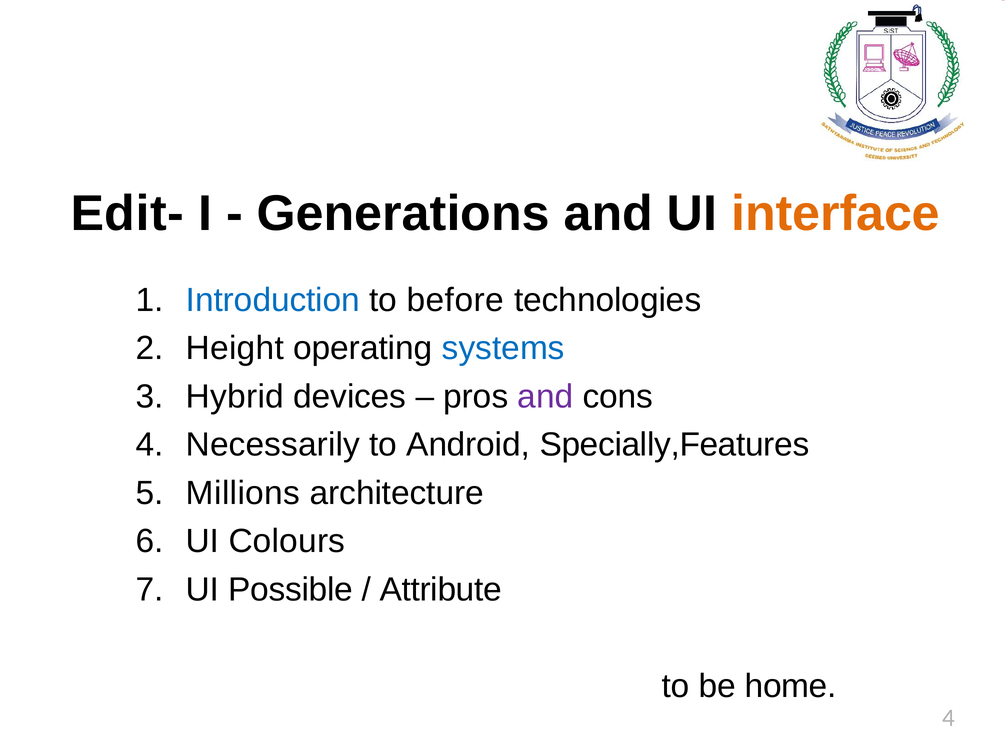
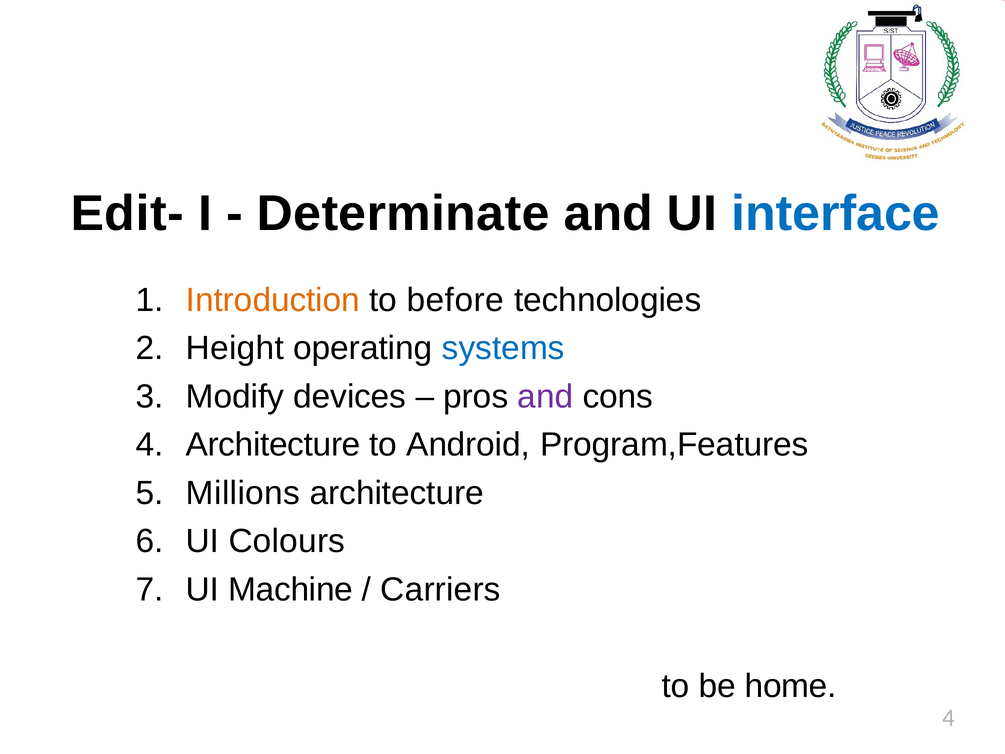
Generations: Generations -> Determinate (403, 213)
interface colour: orange -> blue (836, 213)
Introduction colour: blue -> orange (273, 300)
Hybrid: Hybrid -> Modify (235, 396)
4 Necessarily: Necessarily -> Architecture (273, 445)
Specially,Features: Specially,Features -> Program,Features (674, 445)
Possible: Possible -> Machine (291, 589)
Attribute: Attribute -> Carriers (441, 589)
